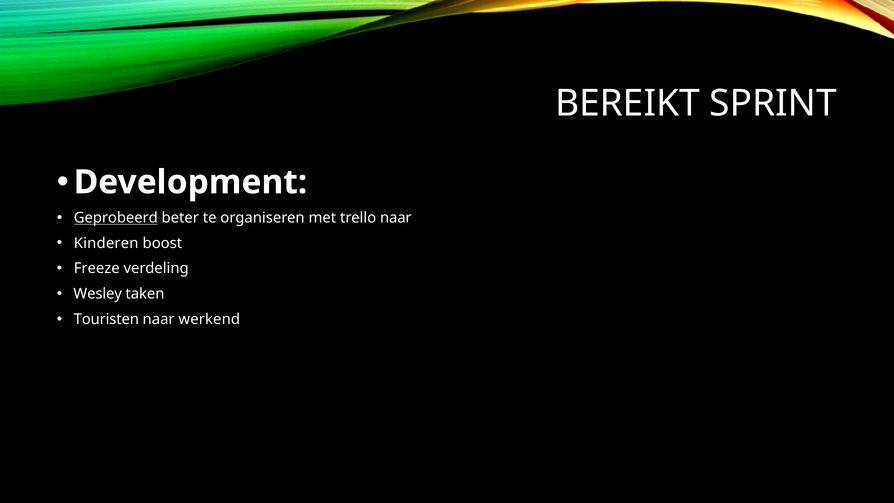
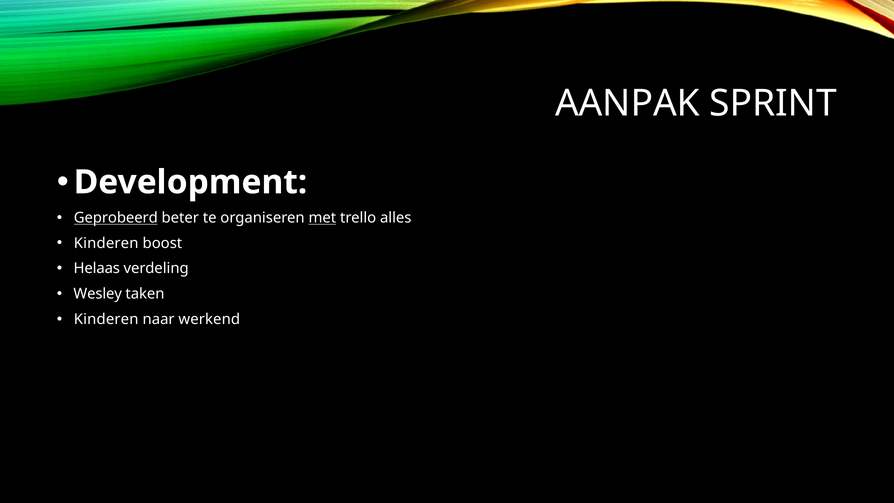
BEREIKT: BEREIKT -> AANPAK (627, 103)
met underline: none -> present (322, 218)
trello naar: naar -> alles (396, 218)
Freeze: Freeze -> Helaas (97, 268)
Touristen: Touristen -> Kinderen (106, 319)
